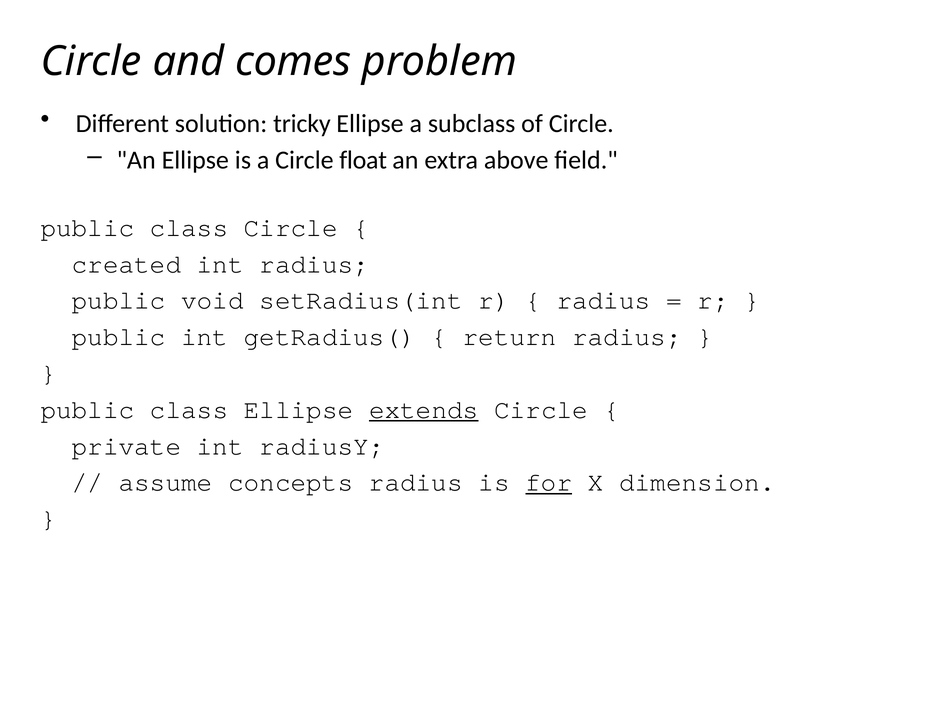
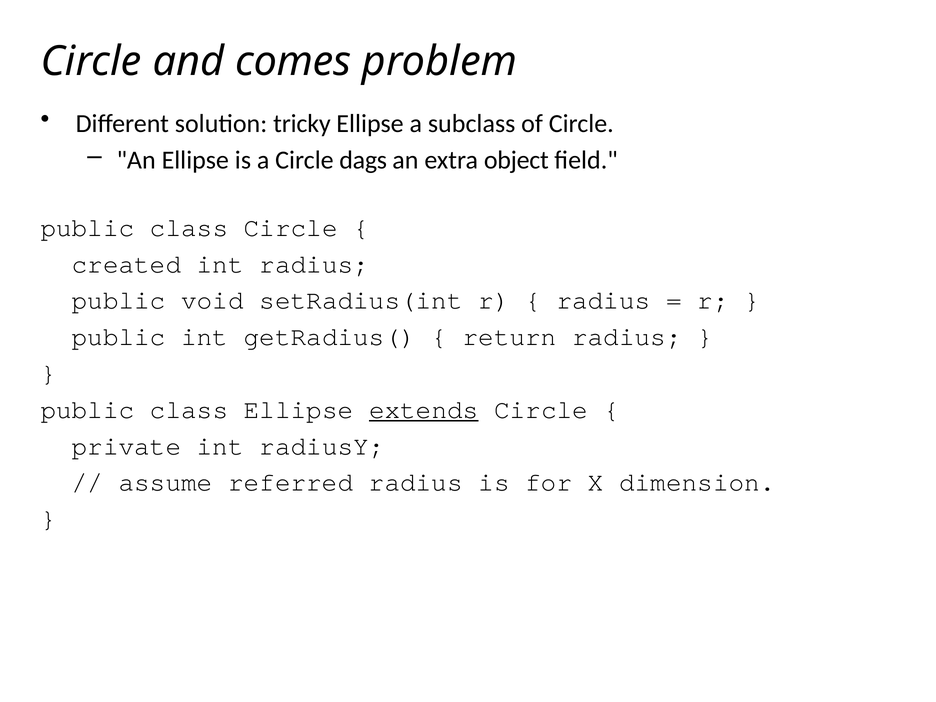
float: float -> dags (363, 160)
above: above -> object (516, 160)
concepts: concepts -> referred (291, 482)
for underline: present -> none (549, 482)
